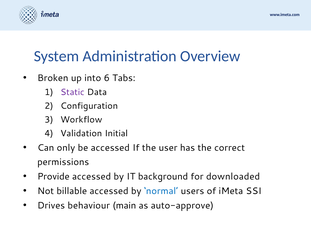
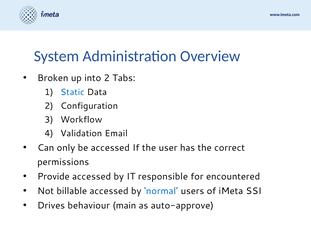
into 6: 6 -> 2 (107, 78)
Static colour: purple -> blue (72, 92)
Initial: Initial -> Email (116, 134)
background: background -> responsible (163, 177)
downloaded: downloaded -> encountered (233, 177)
